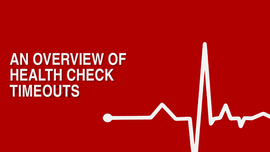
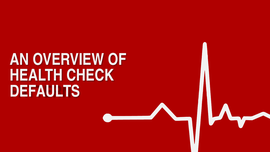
TIMEOUTS: TIMEOUTS -> DEFAULTS (45, 91)
